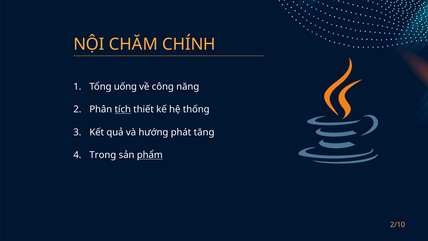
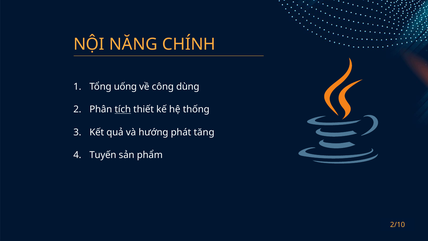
CHĂM: CHĂM -> NĂNG (133, 44)
năng: năng -> dùng (188, 86)
Trong: Trong -> Tuyến (103, 155)
phẩm underline: present -> none (150, 155)
